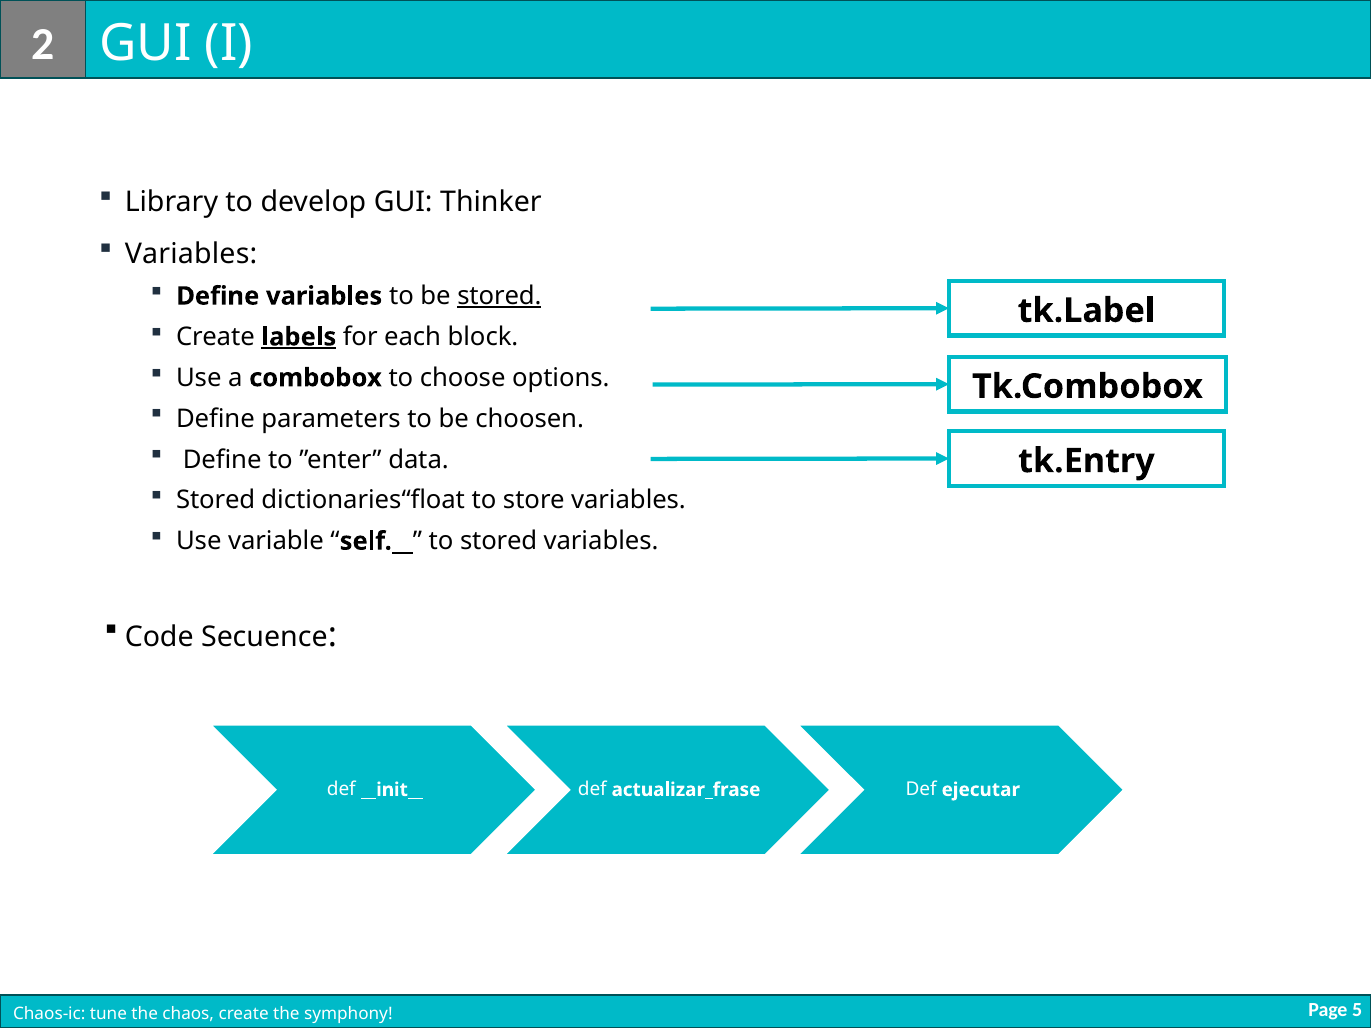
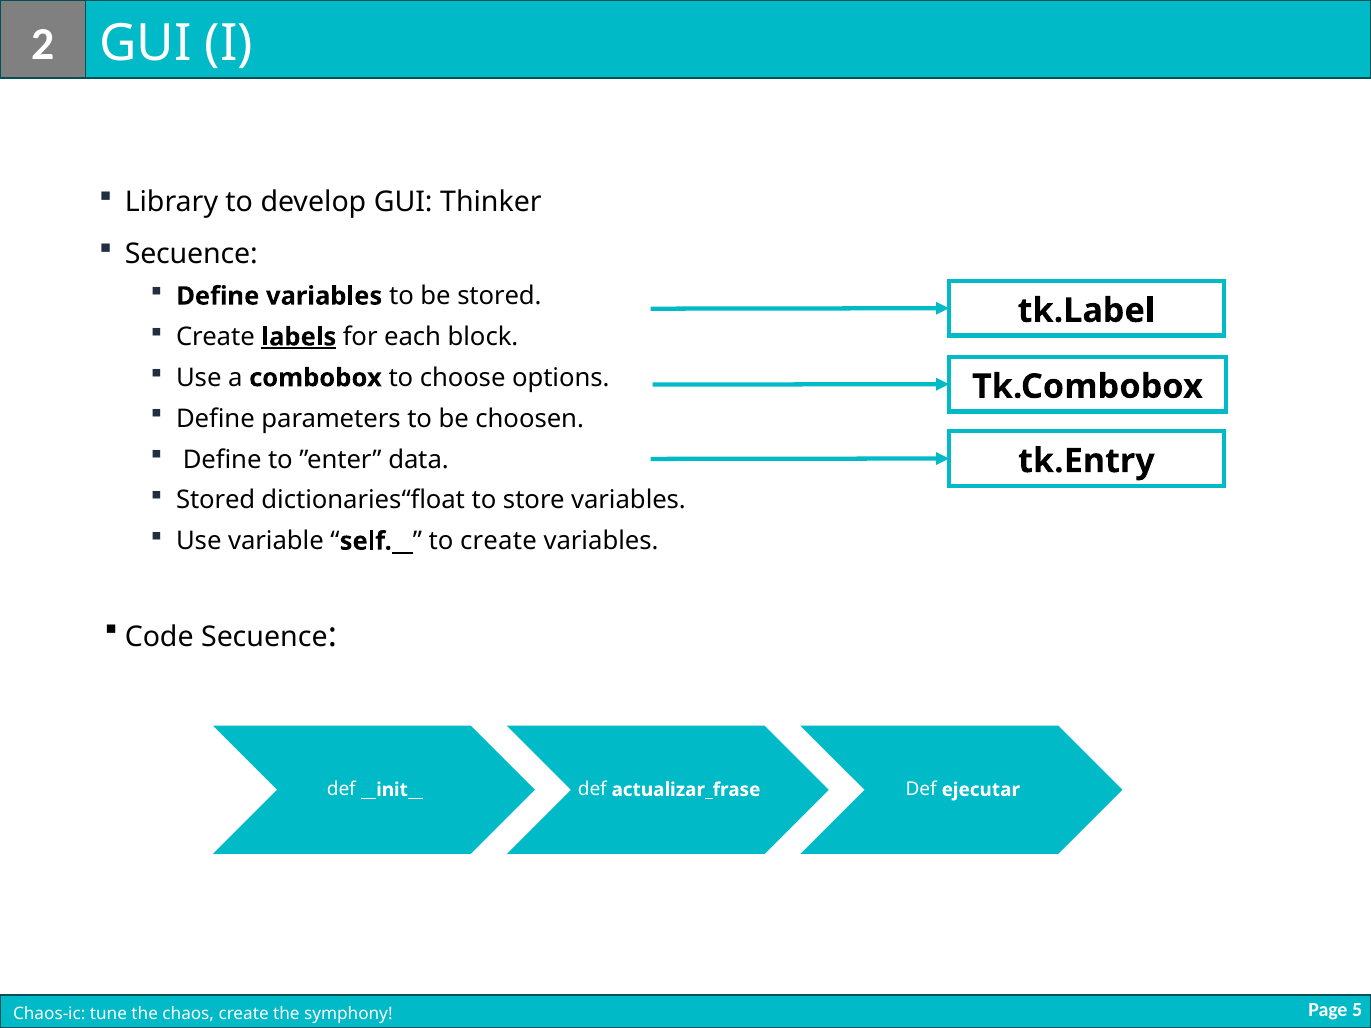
Variables: Variables -> Secuence (191, 254)
stored underline: present -> none (499, 296)
to stored: stored -> create (498, 541)
